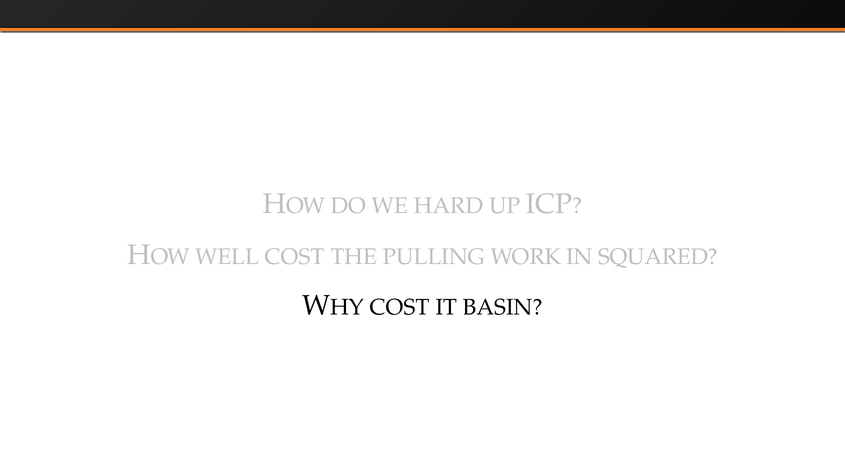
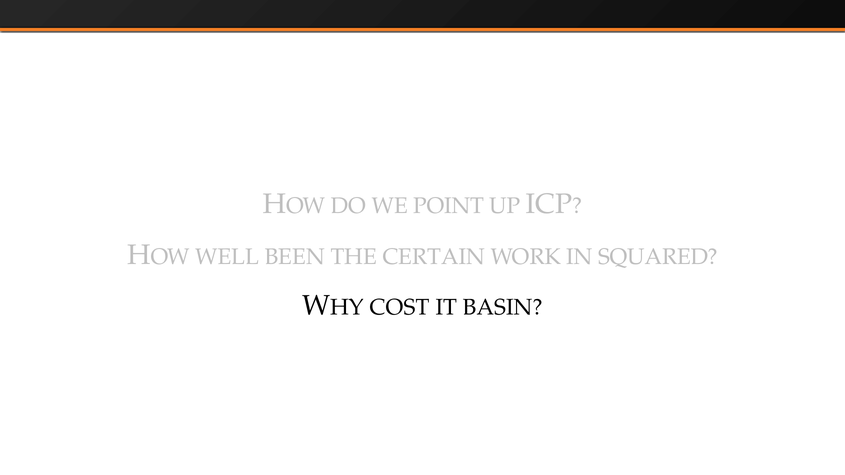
HARD: HARD -> POINT (449, 206)
WELL COST: COST -> BEEN (295, 257)
PULLING: PULLING -> CERTAIN (434, 257)
